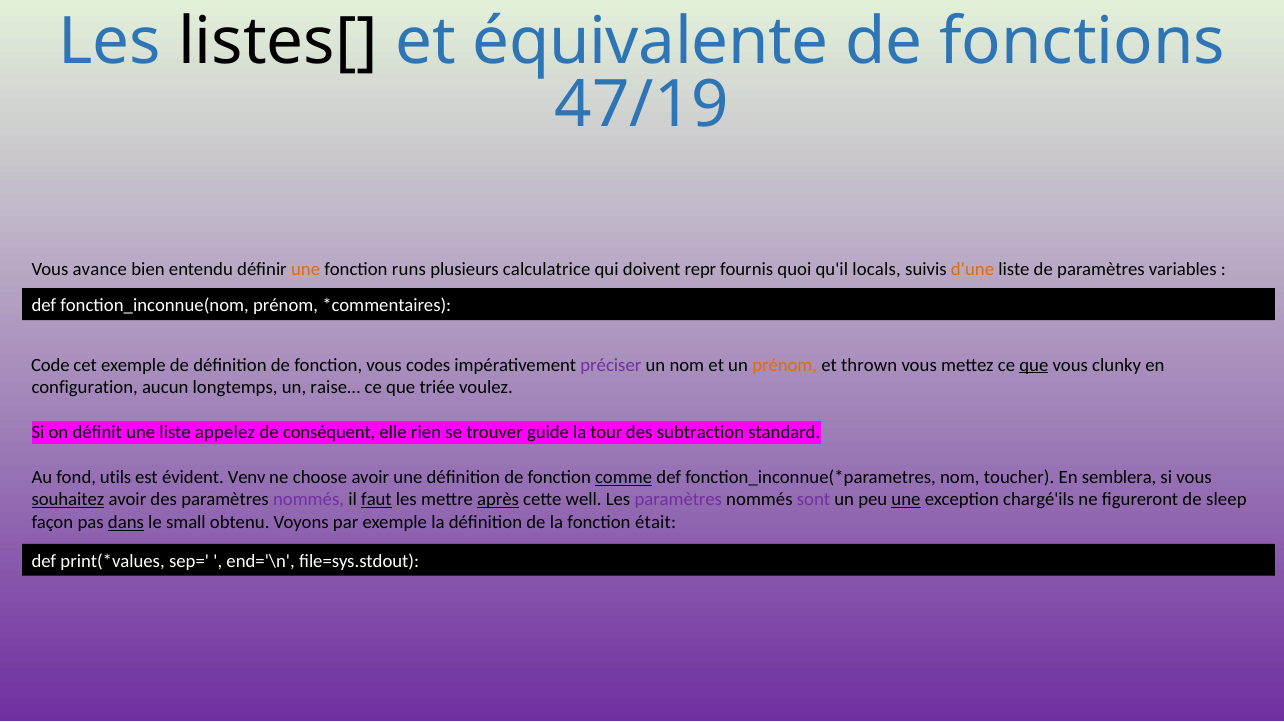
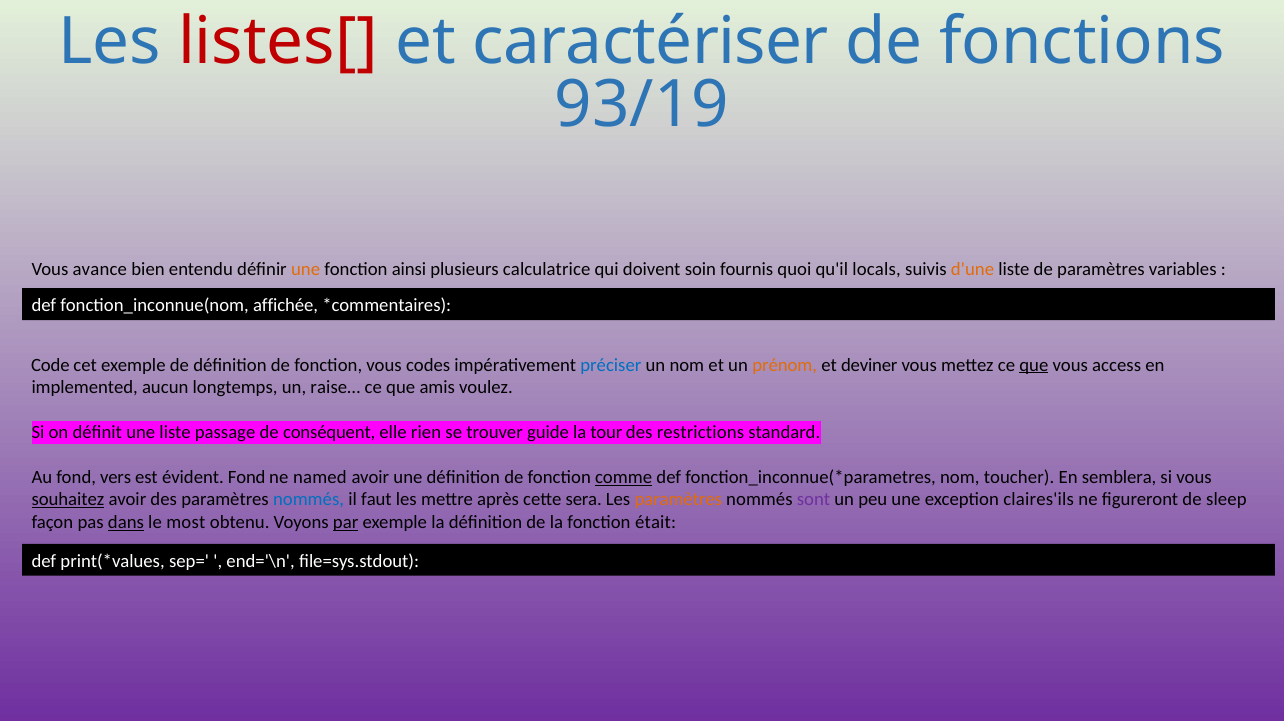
listes[ colour: black -> red (278, 42)
équivalente: équivalente -> caractériser (651, 42)
47/19: 47/19 -> 93/19 (642, 105)
runs: runs -> ainsi (409, 269)
repr: repr -> soin (700, 269)
fonction_inconnue(nom prénom: prénom -> affichée (286, 306)
préciser colour: purple -> blue (611, 365)
thrown: thrown -> deviner (869, 365)
clunky: clunky -> access (1117, 365)
configuration: configuration -> implemented (85, 387)
triée: triée -> amis (437, 387)
appelez: appelez -> passage (225, 432)
subtraction: subtraction -> restrictions (700, 432)
utils: utils -> vers (116, 477)
évident Venv: Venv -> Fond (247, 477)
choose: choose -> named (320, 477)
nommés colour: purple -> blue (309, 500)
faut underline: present -> none (376, 500)
après underline: present -> none (498, 500)
well: well -> sera (584, 500)
paramètres colour: purple -> orange (678, 500)
une underline: present -> none (906, 500)
chargé'ils: chargé'ils -> claires'ils (1039, 500)
small: small -> most (186, 522)
par underline: none -> present (346, 522)
